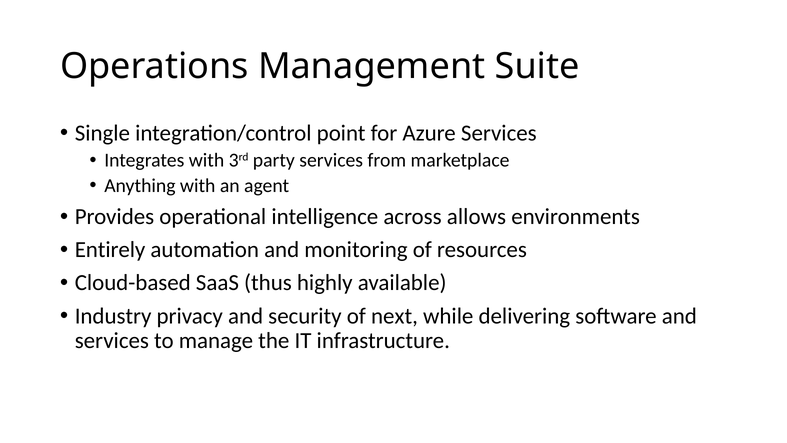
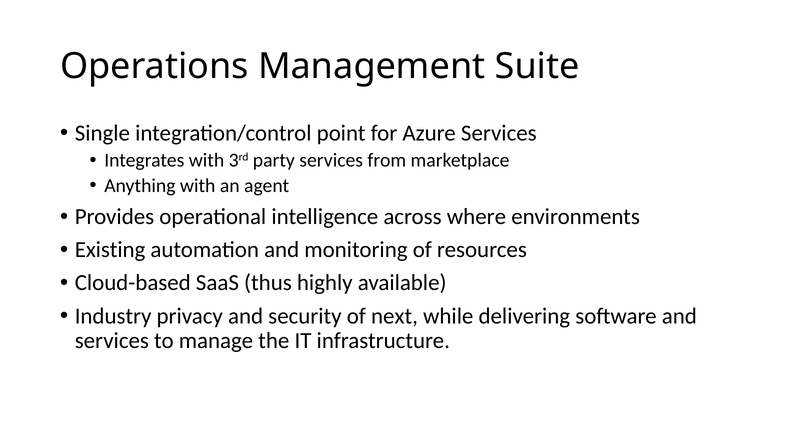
allows: allows -> where (476, 217)
Entirely: Entirely -> Existing (110, 250)
